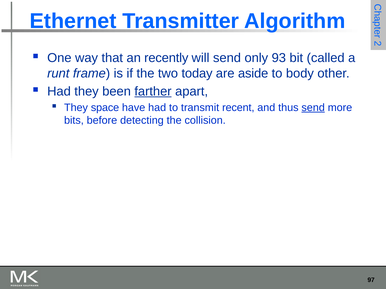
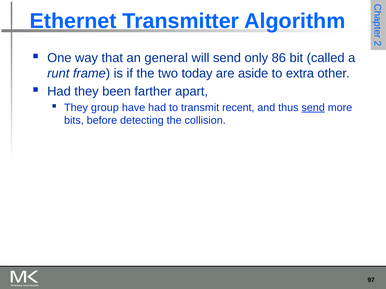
recently: recently -> general (166, 58)
93: 93 -> 86 (279, 58)
body: body -> extra (300, 73)
farther underline: present -> none (153, 92)
space: space -> group (105, 108)
